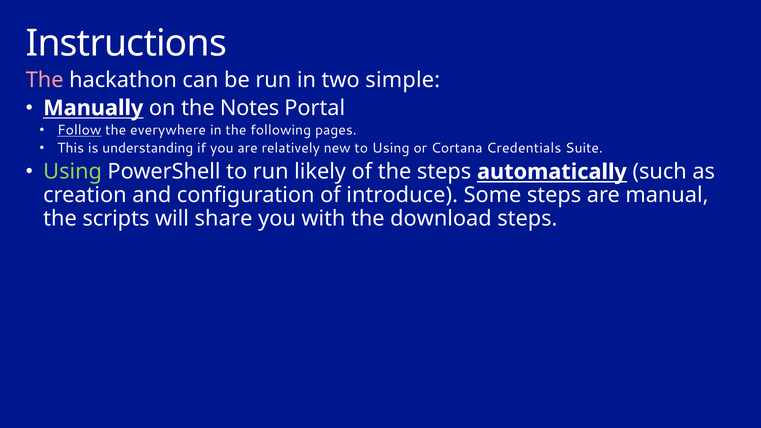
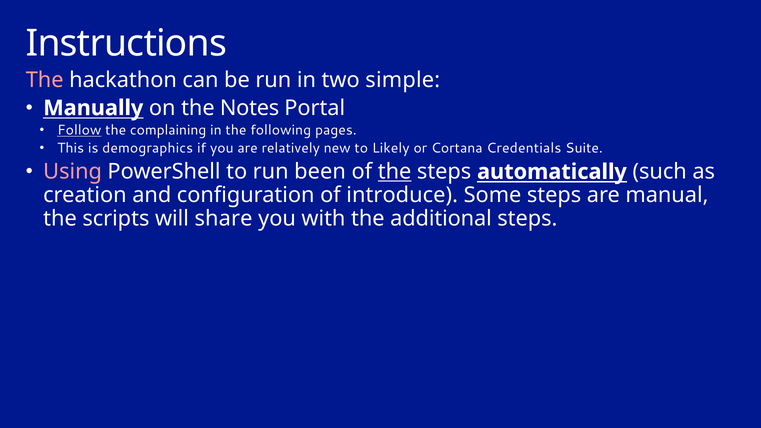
everywhere: everywhere -> complaining (168, 130)
understanding: understanding -> demographics (148, 148)
to Using: Using -> Likely (391, 148)
Using colour: light green -> pink (73, 172)
likely: likely -> been (320, 172)
the underline: none -> present (395, 172)
download: download -> additional (441, 219)
